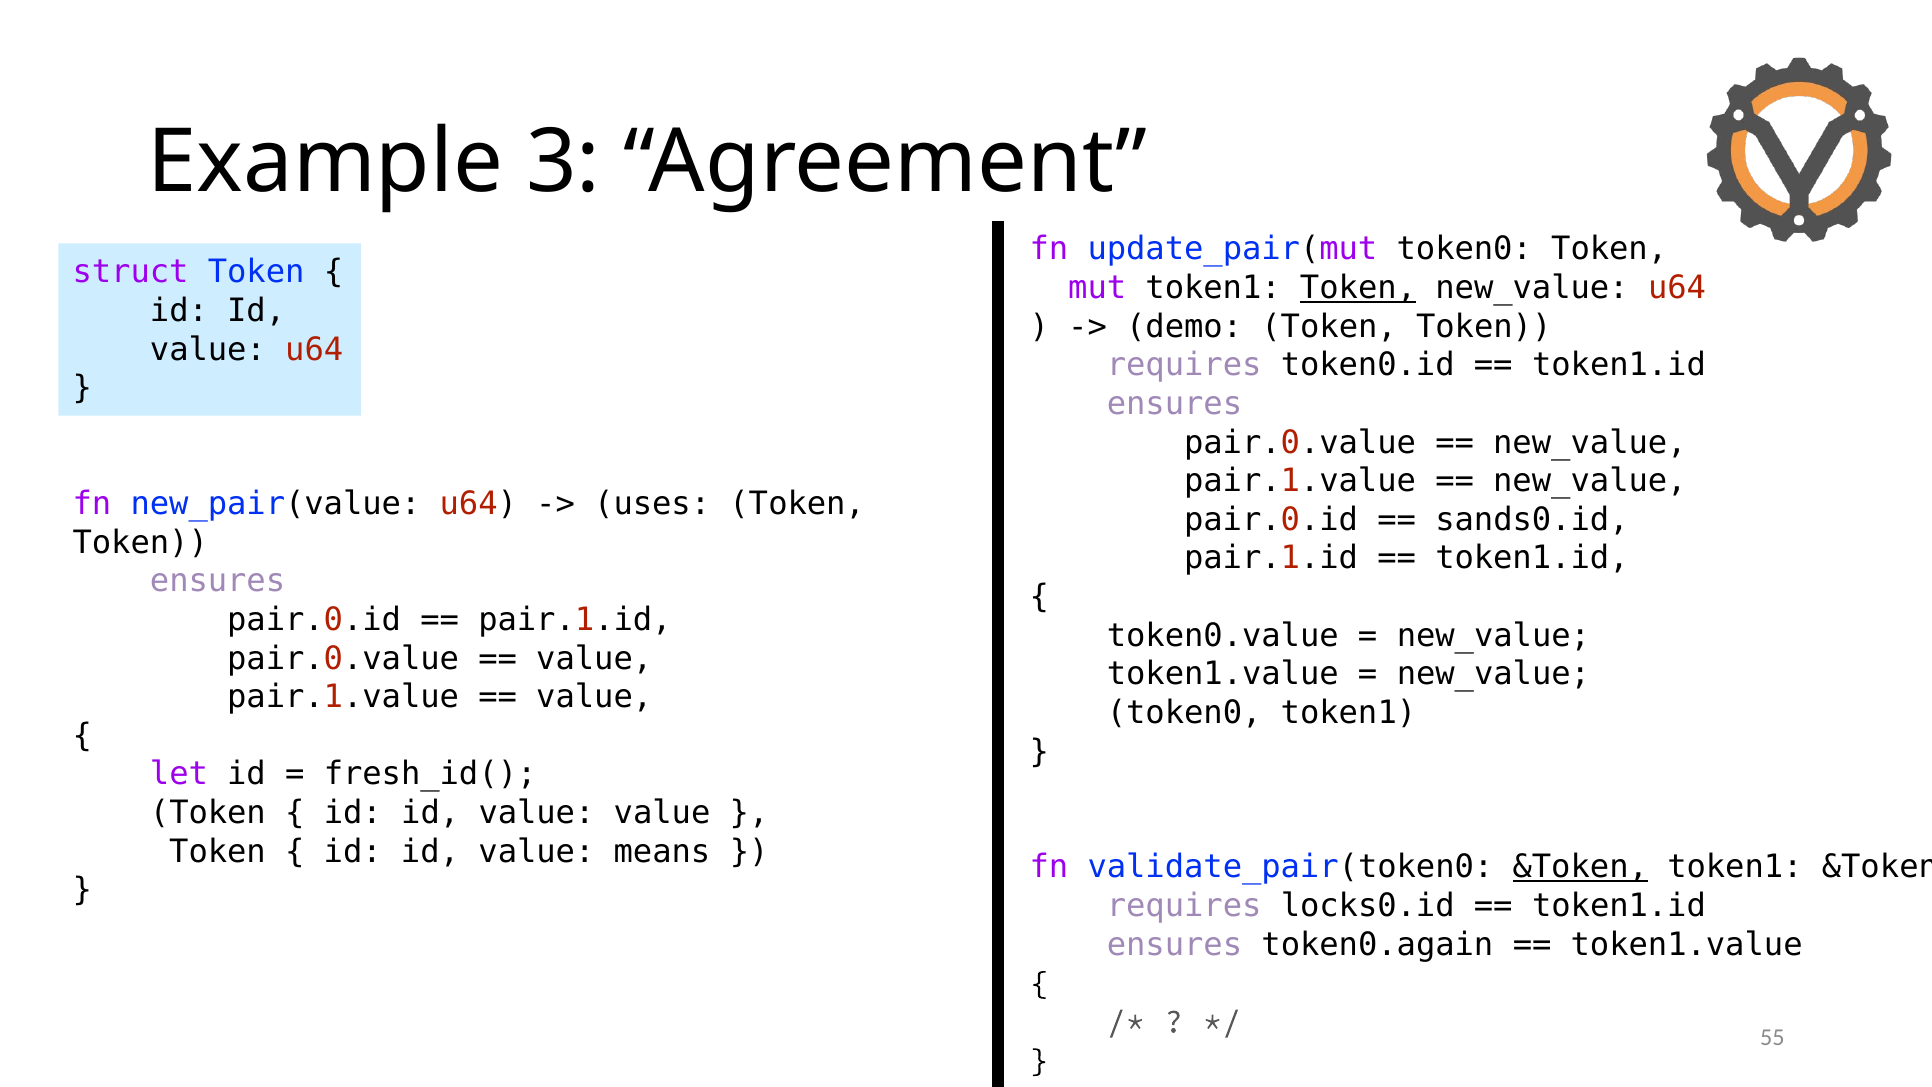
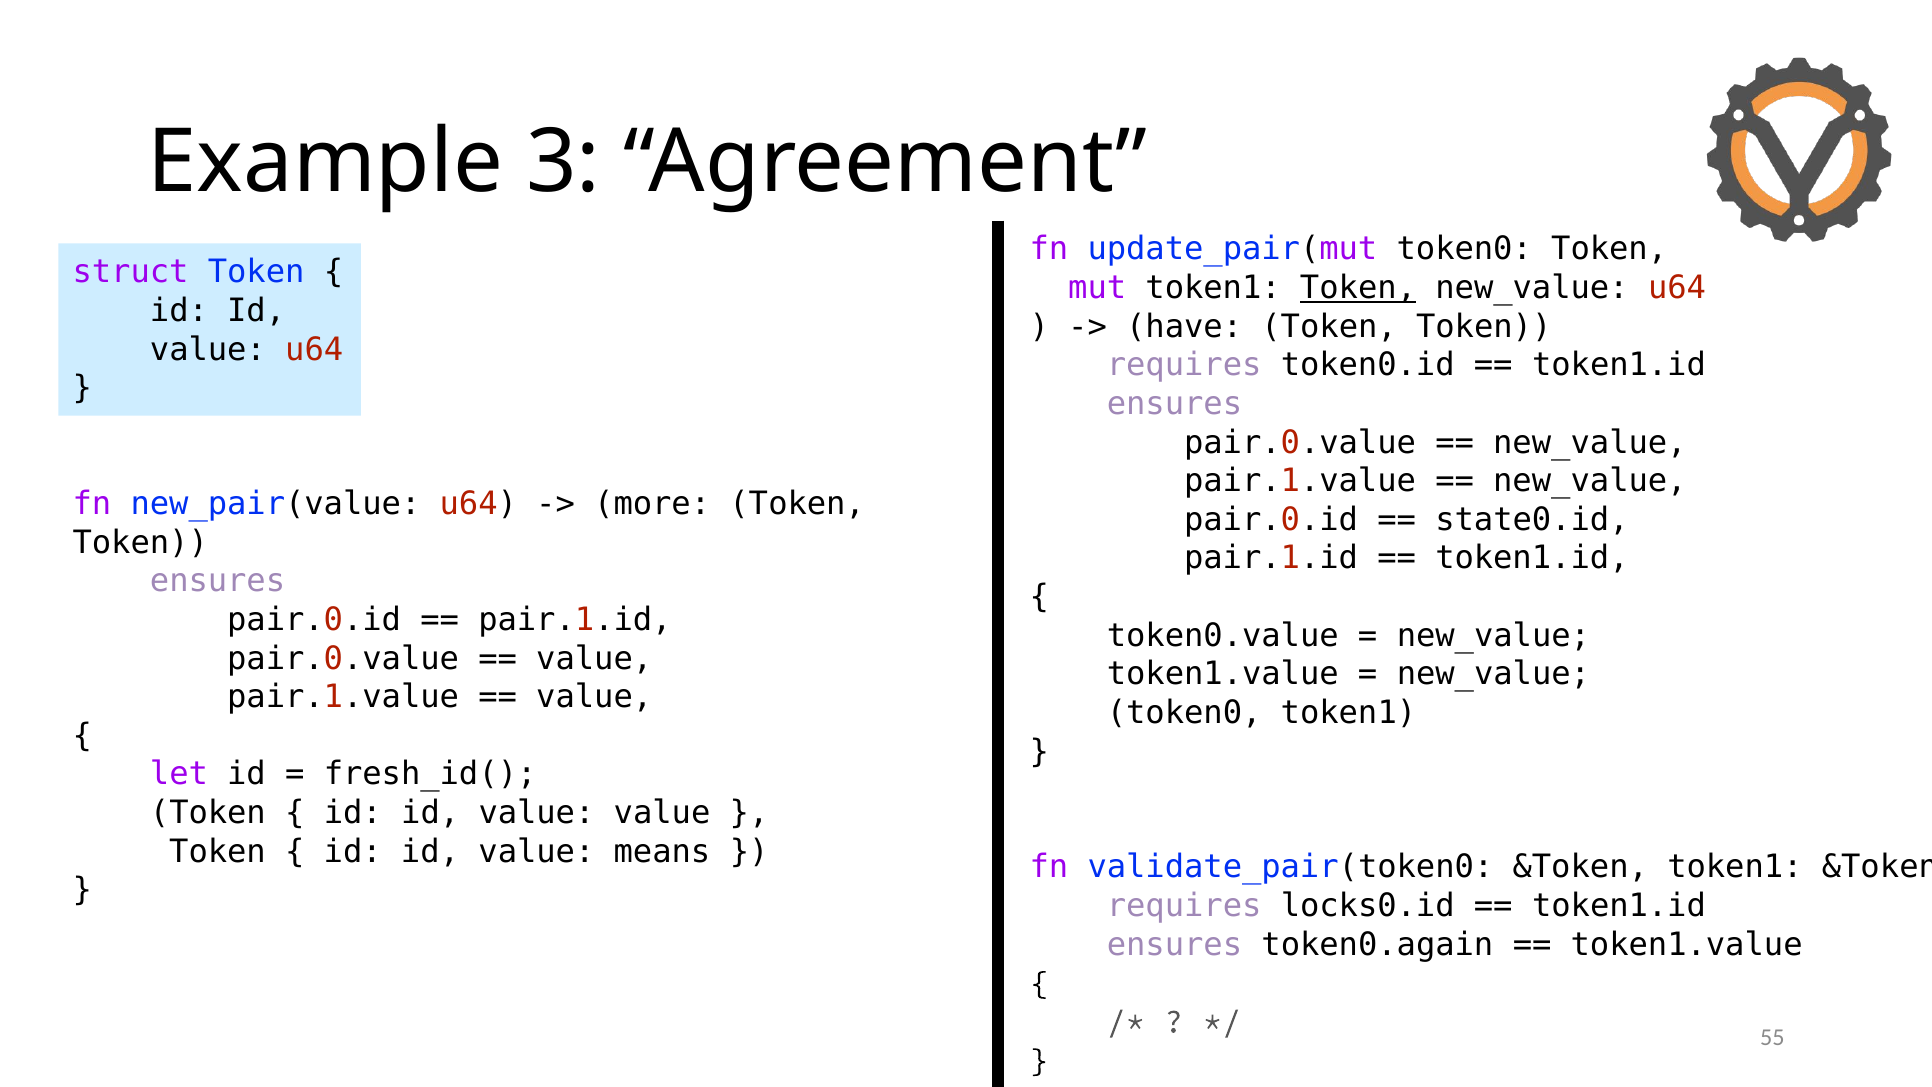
demo: demo -> have (1184, 326)
uses: uses -> more (652, 504)
sands0.id: sands0.id -> state0.id (1532, 520)
&Token underline: present -> none (1580, 867)
